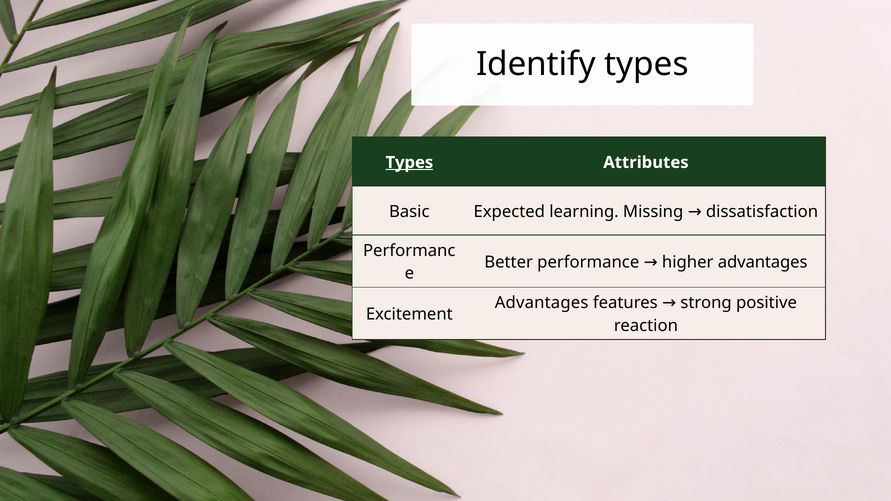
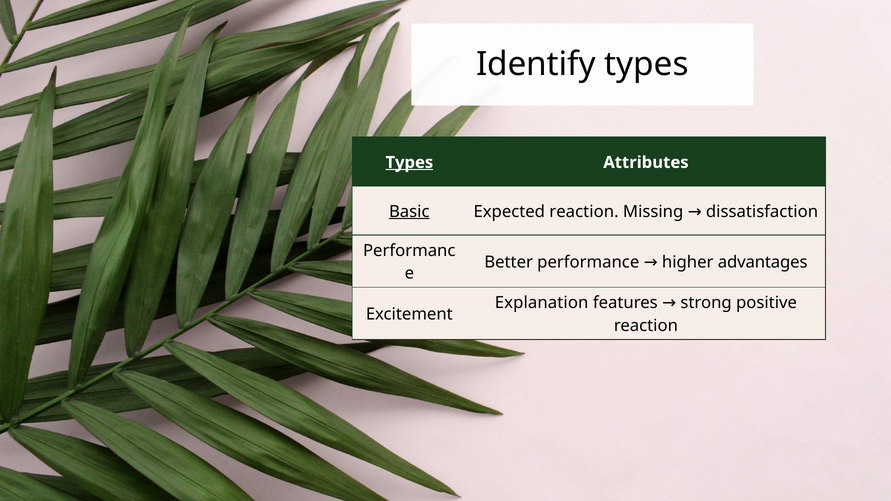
Basic underline: none -> present (409, 212)
Expected learning: learning -> reaction (584, 212)
Advantages: Advantages -> Explanation (542, 303)
